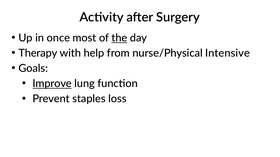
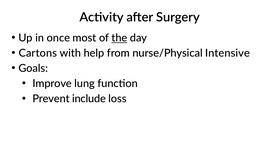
Therapy: Therapy -> Cartons (38, 53)
Improve underline: present -> none (52, 84)
staples: staples -> include (89, 99)
